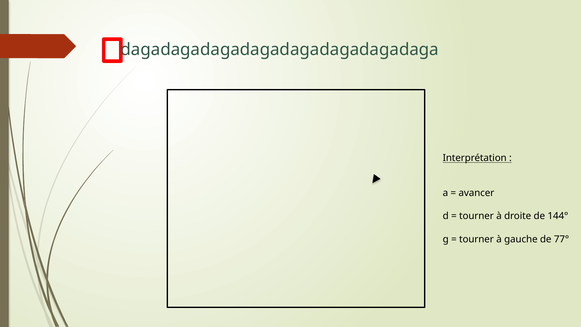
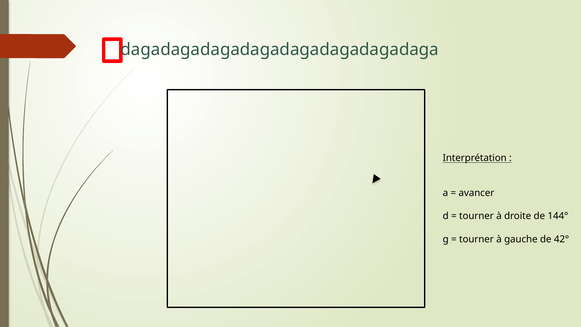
77°: 77° -> 42° (562, 239)
